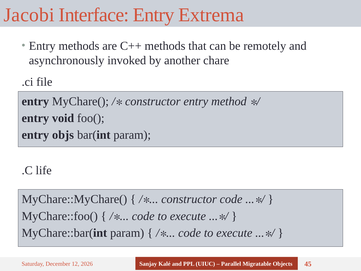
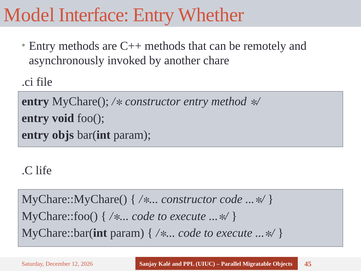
Jacobi: Jacobi -> Model (29, 15)
Extrema: Extrema -> Whether (211, 15)
